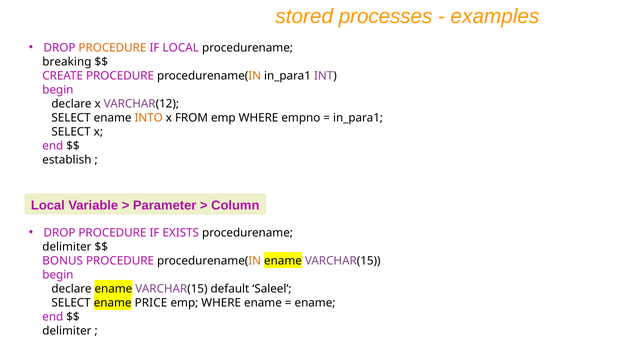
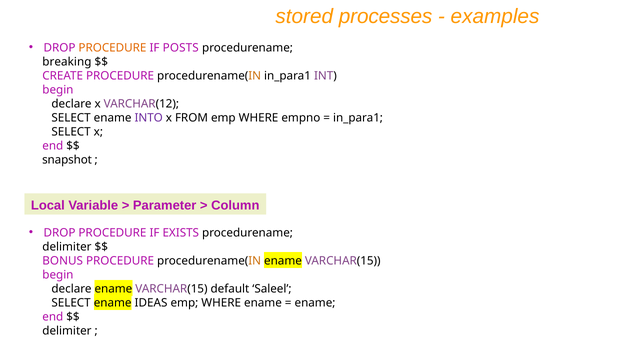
IF LOCAL: LOCAL -> POSTS (181, 48)
INTO colour: orange -> purple (149, 118)
establish: establish -> snapshot (67, 160)
PRICE: PRICE -> IDEAS (151, 303)
